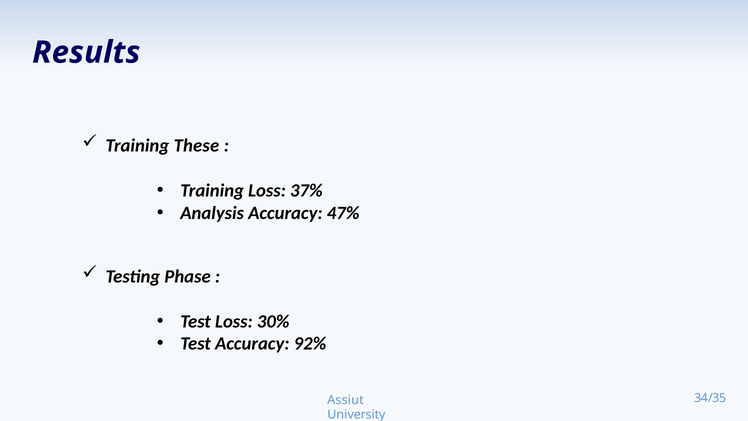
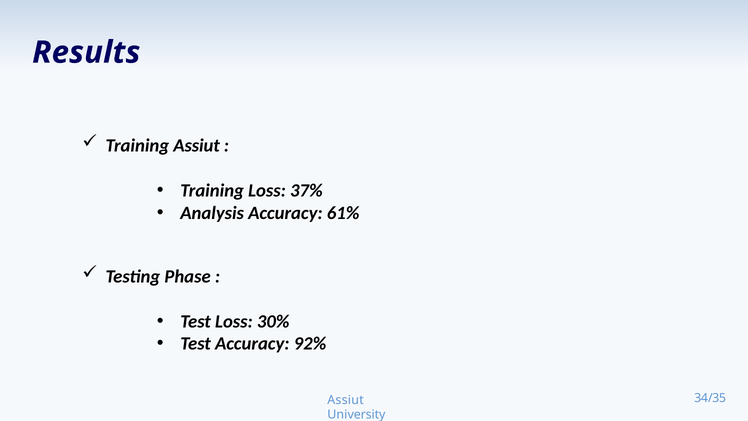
Training These: These -> Assiut (197, 146)
47%: 47% -> 61% (343, 213)
